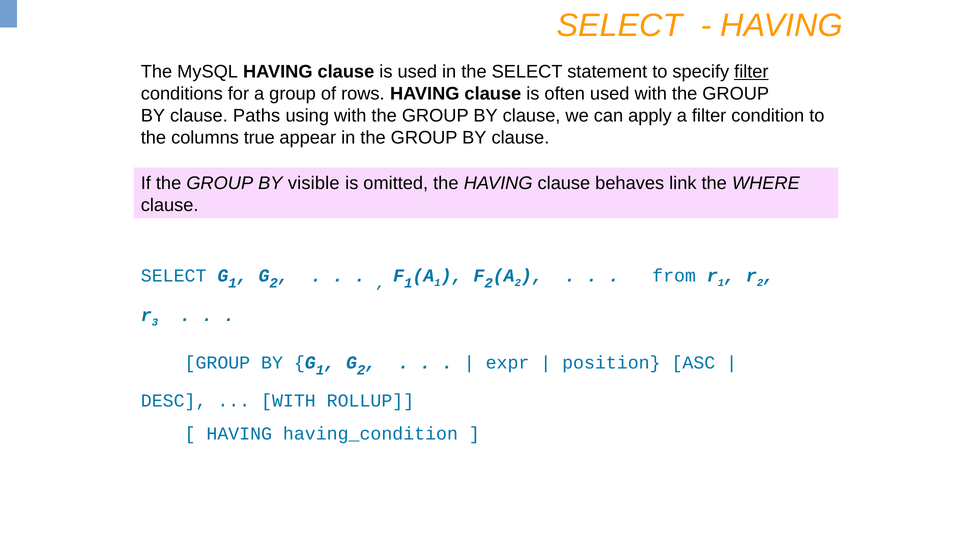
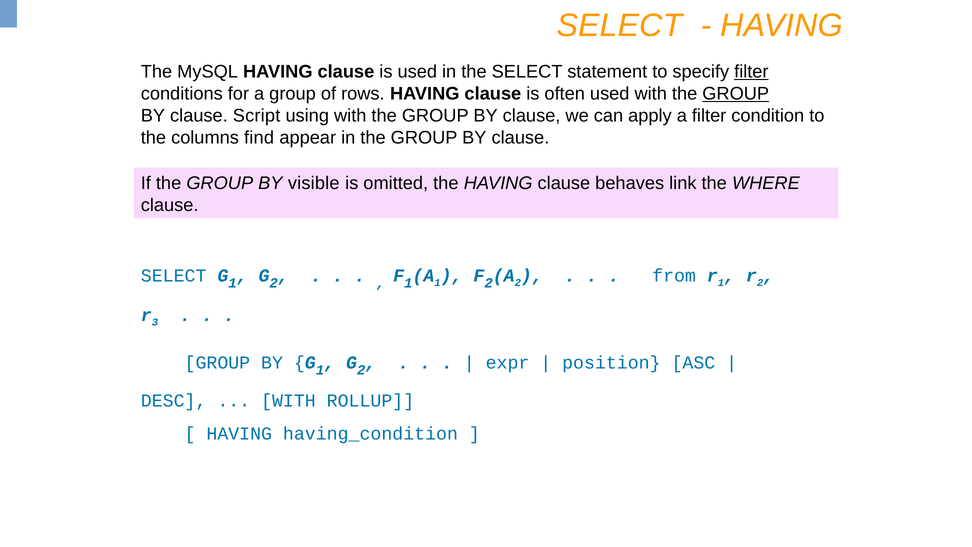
GROUP underline: none -> present (736, 94)
Paths: Paths -> Script (257, 116)
true: true -> find (259, 137)
